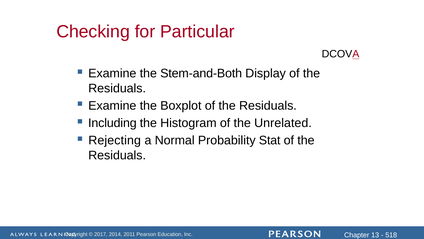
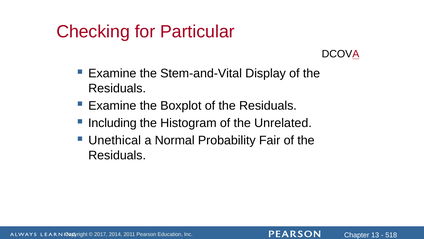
Stem-and-Both: Stem-and-Both -> Stem-and-Vital (201, 73)
Rejecting: Rejecting -> Unethical (115, 140)
Stat: Stat -> Fair (270, 140)
